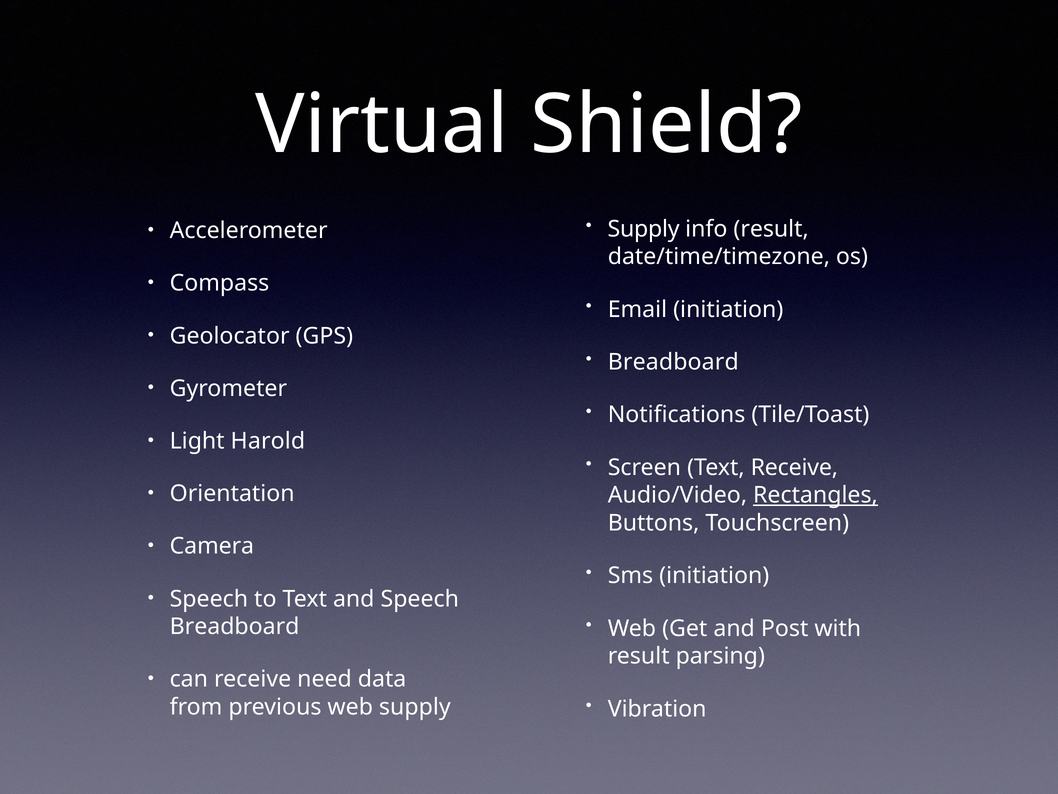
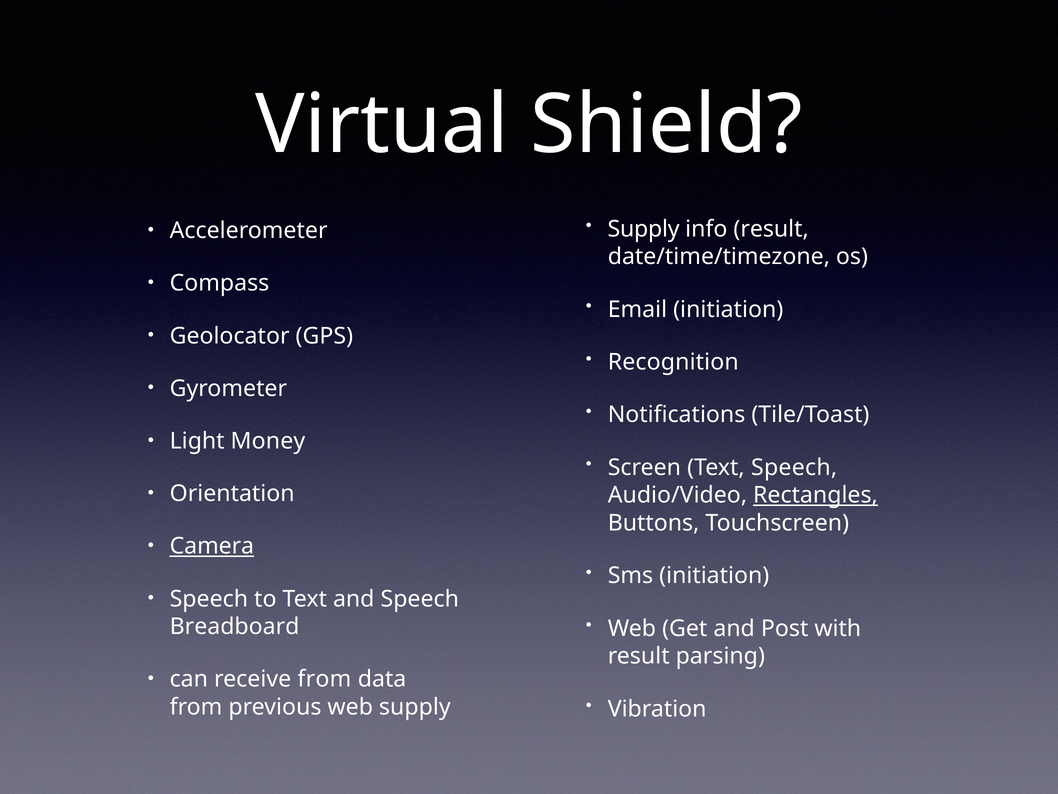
Breadboard: Breadboard -> Recognition (673, 362)
Harold: Harold -> Money (268, 441)
Text Receive: Receive -> Speech (794, 467)
Camera underline: none -> present (212, 546)
receive need: need -> from (324, 679)
